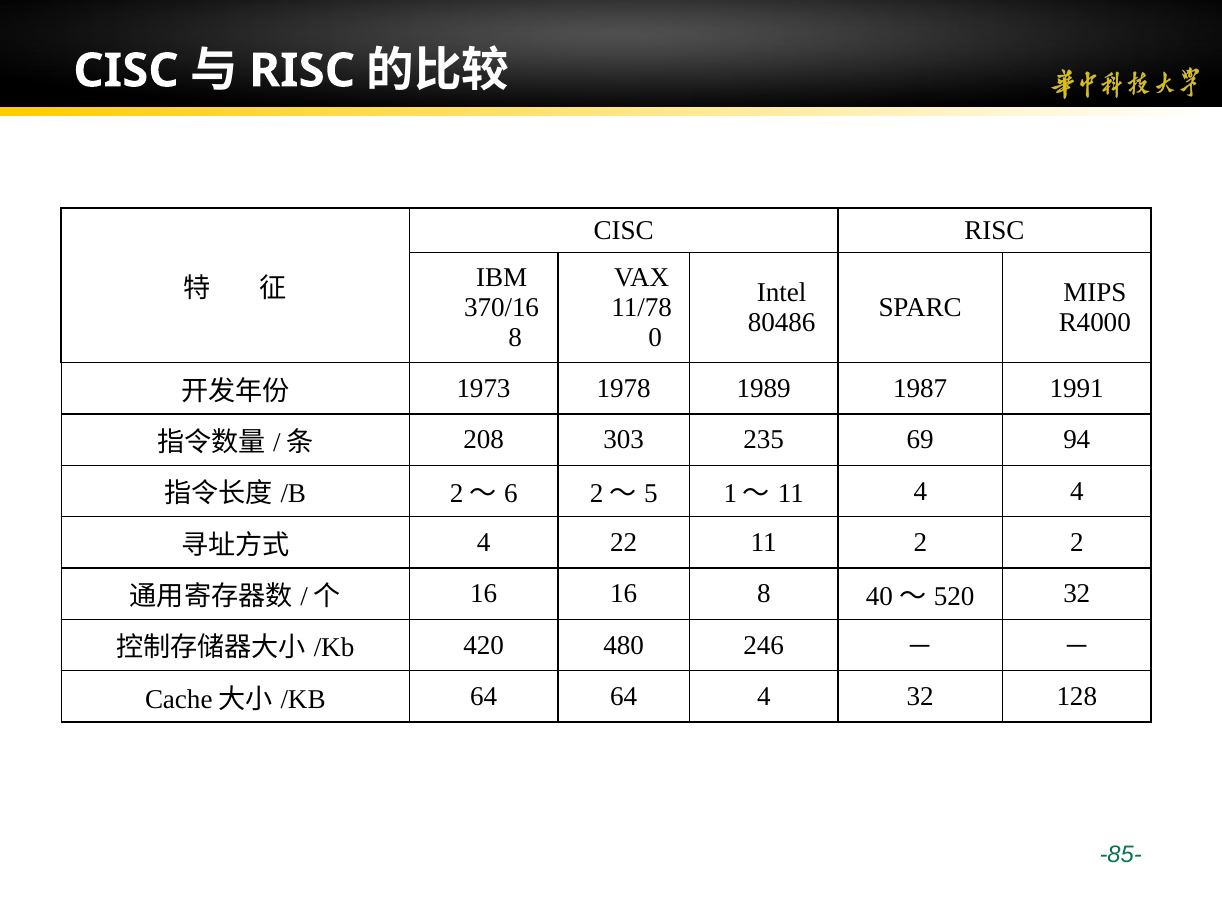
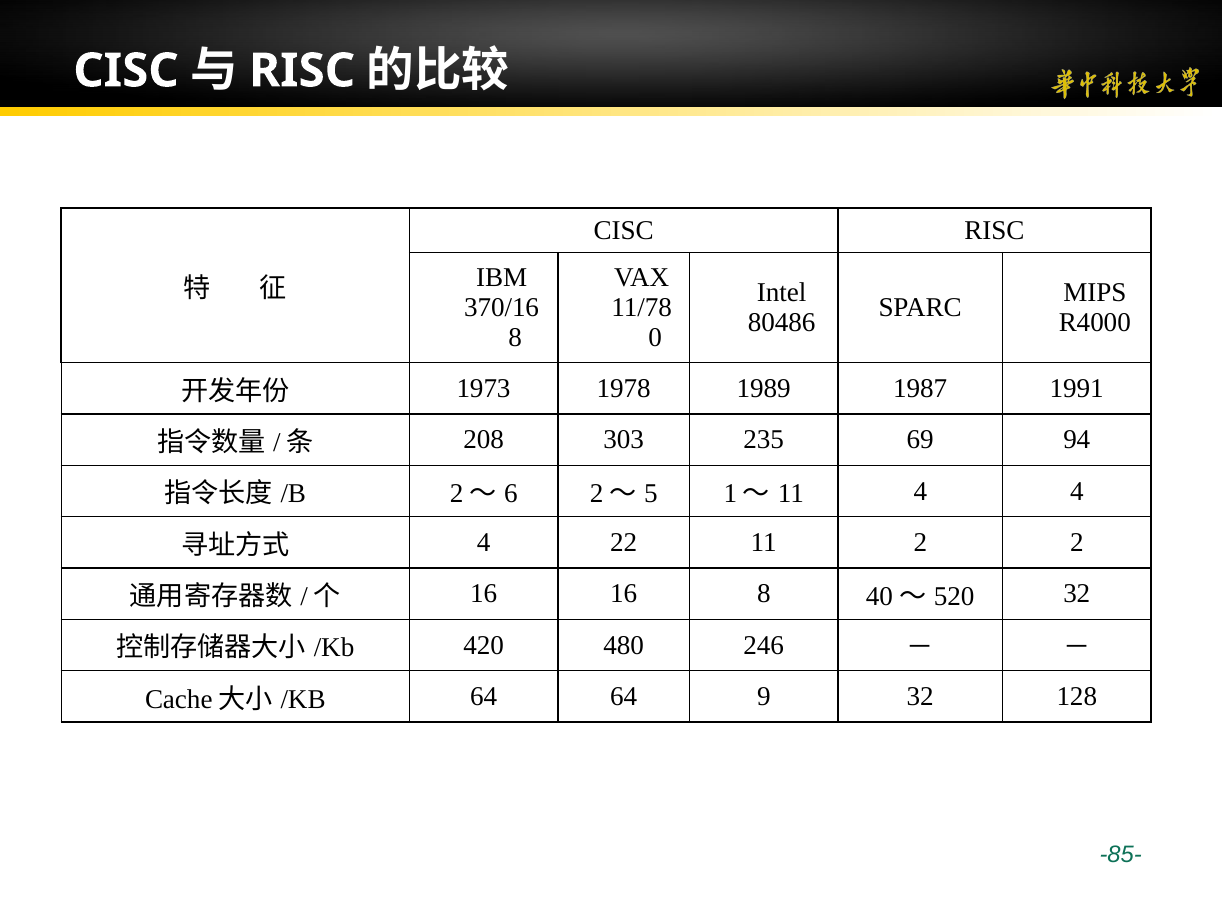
64 4: 4 -> 9 (764, 697)
